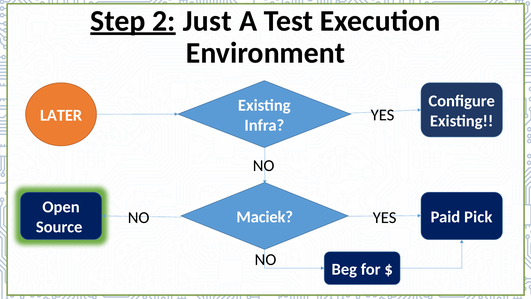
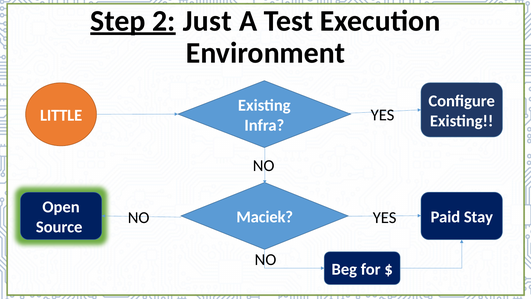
LATER: LATER -> LITTLE (61, 115)
Pick: Pick -> Stay (478, 217)
